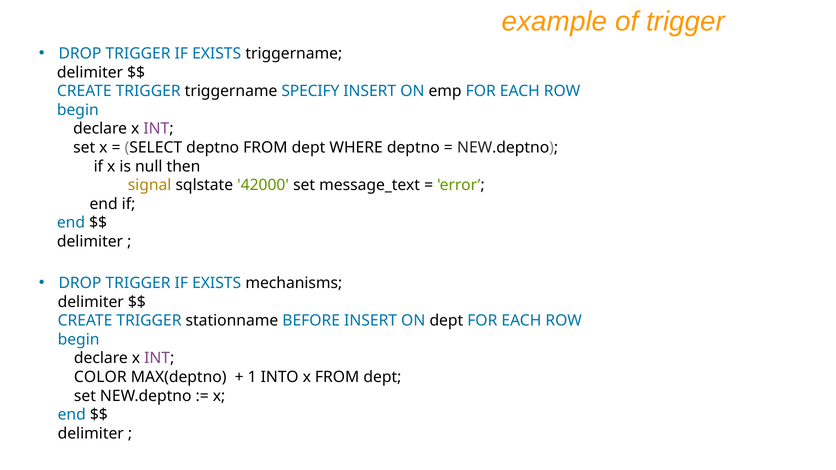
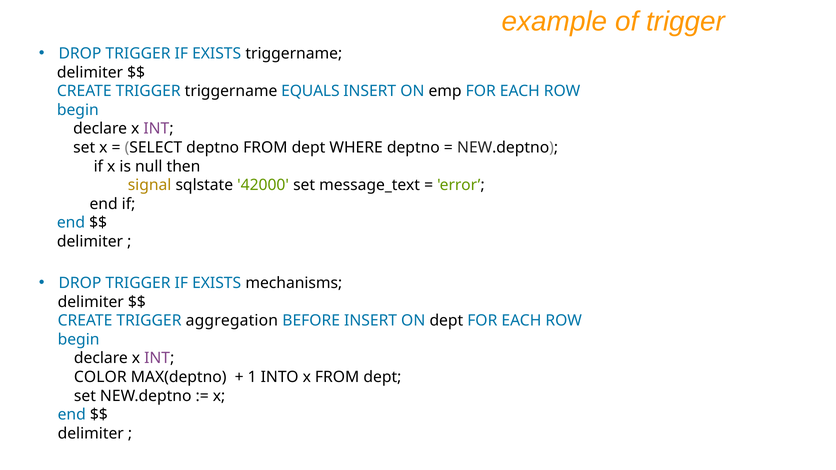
SPECIFY: SPECIFY -> EQUALS (310, 91)
stationname: stationname -> aggregation (232, 321)
